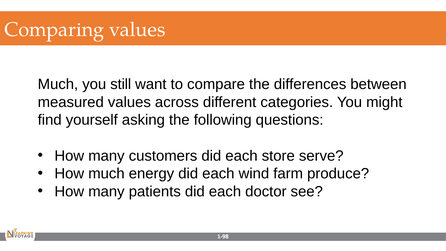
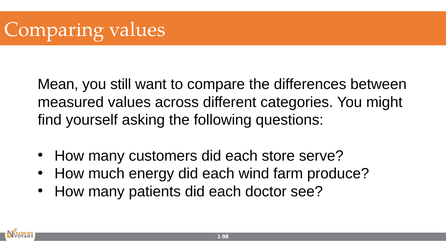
Much: Much -> Mean (58, 84)
